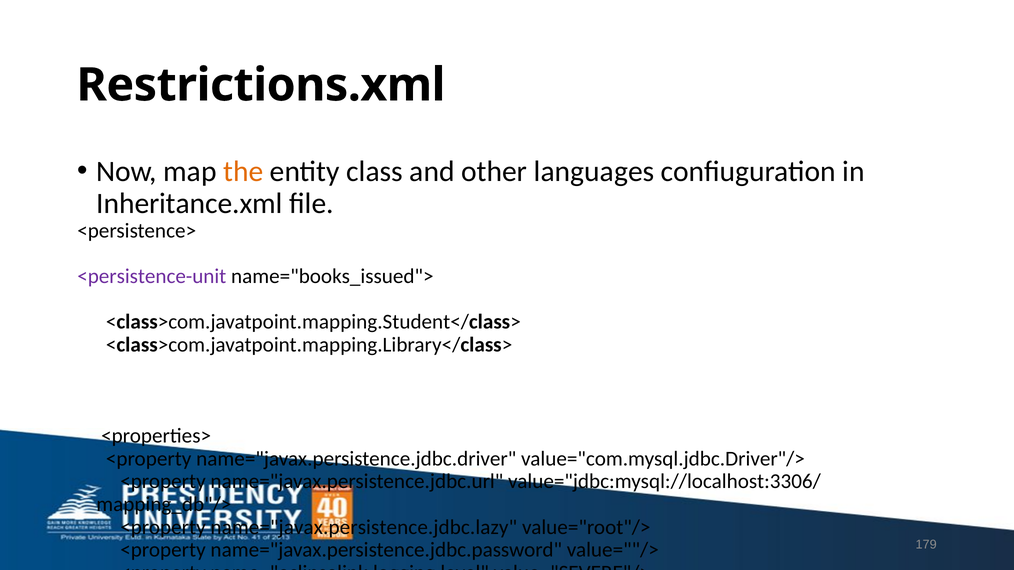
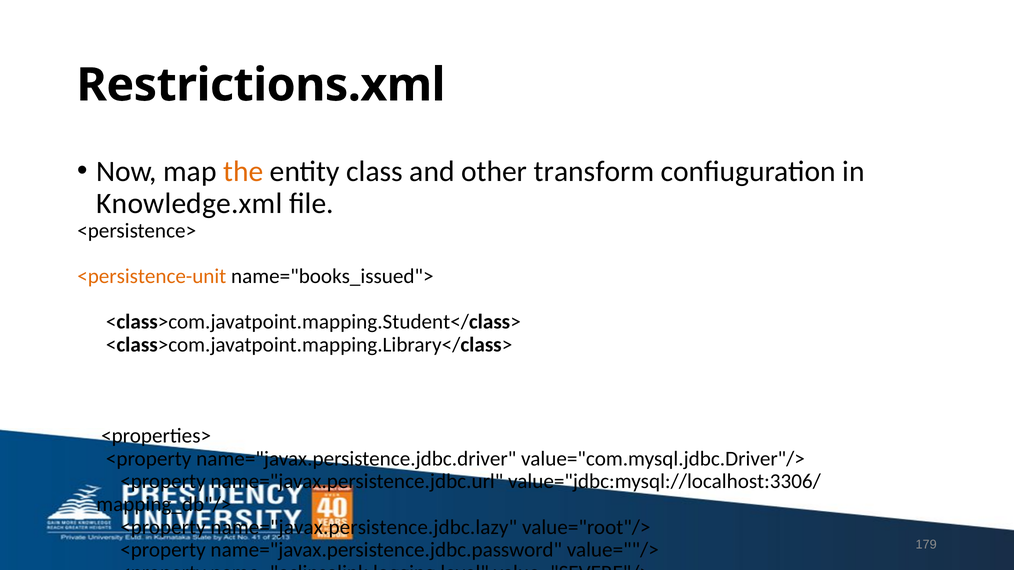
languages: languages -> transform (594, 171)
Inheritance.xml: Inheritance.xml -> Knowledge.xml (189, 203)
<persistence-unit colour: purple -> orange (152, 276)
